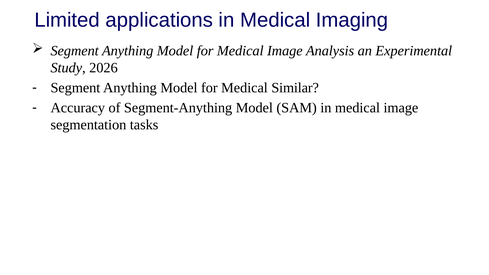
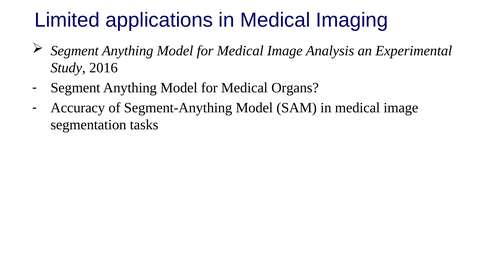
2026: 2026 -> 2016 (103, 68)
Similar: Similar -> Organs (295, 88)
